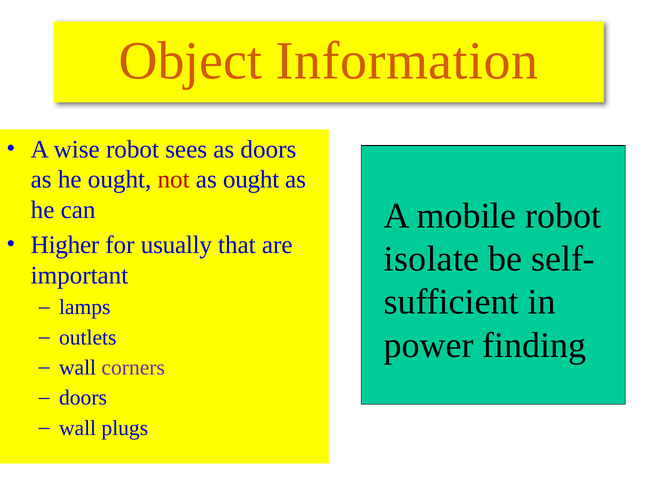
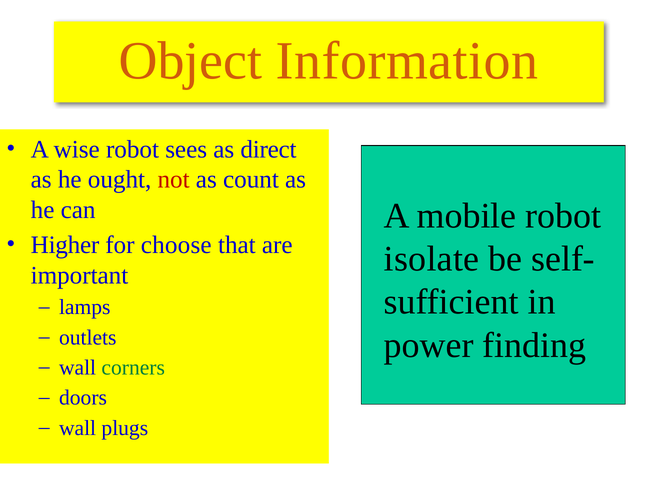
as doors: doors -> direct (268, 149)
as ought: ought -> count (251, 180)
usually: usually -> choose (176, 245)
corners colour: purple -> green (133, 368)
